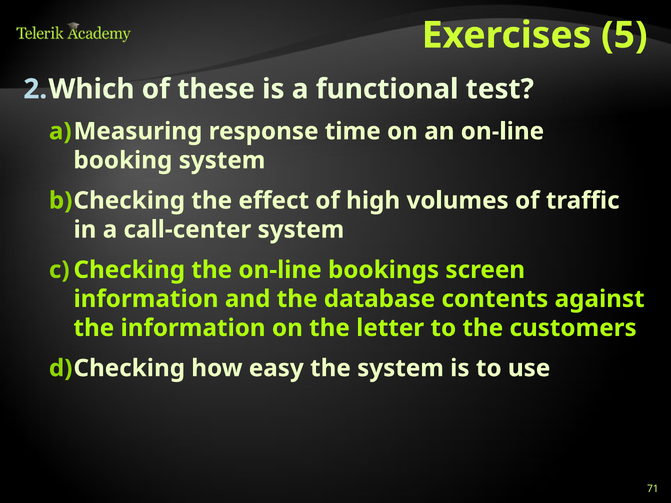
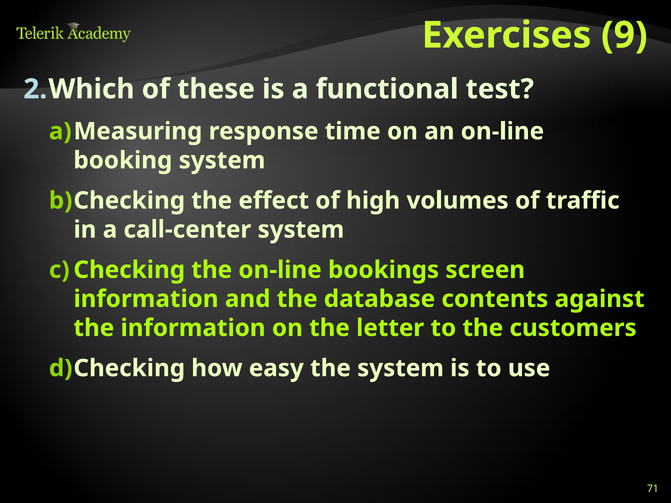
5: 5 -> 9 (624, 35)
